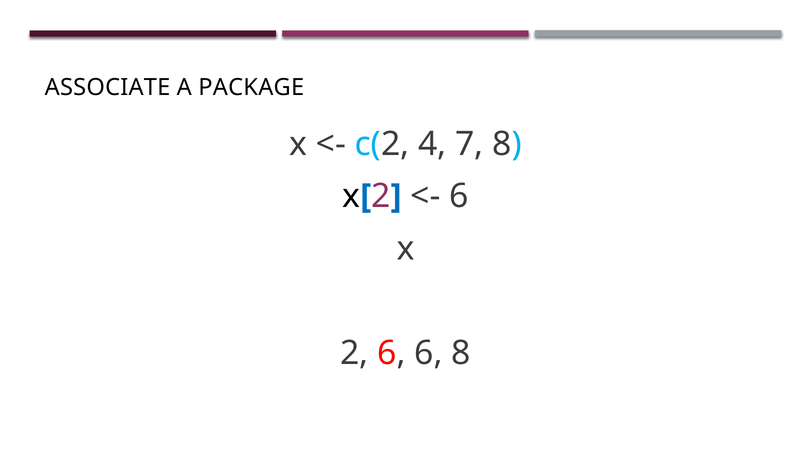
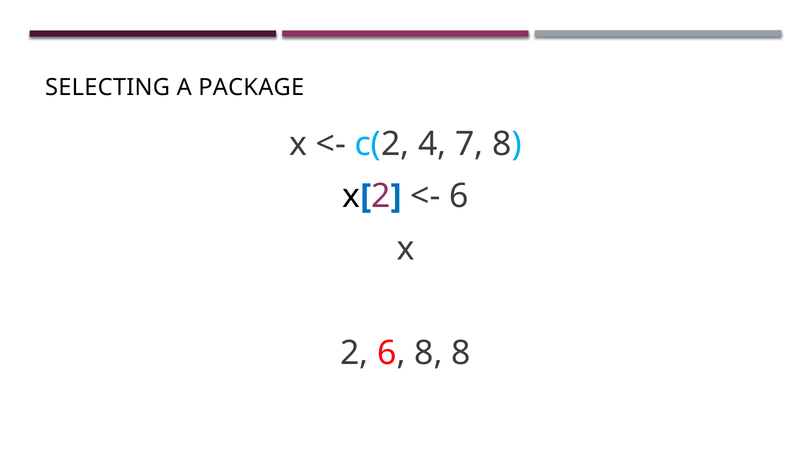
ASSOCIATE: ASSOCIATE -> SELECTING (108, 87)
6 6: 6 -> 8 (428, 353)
